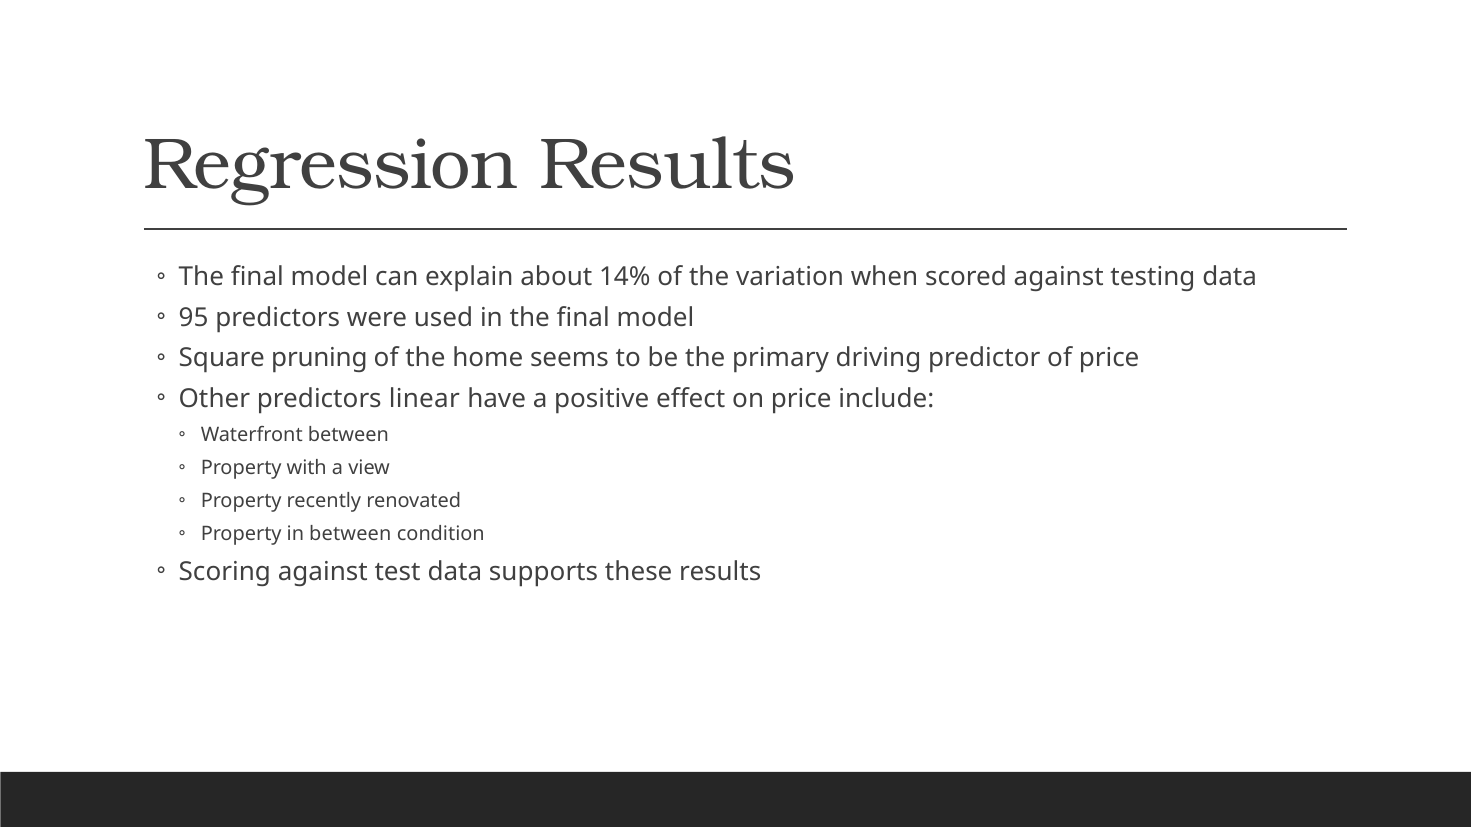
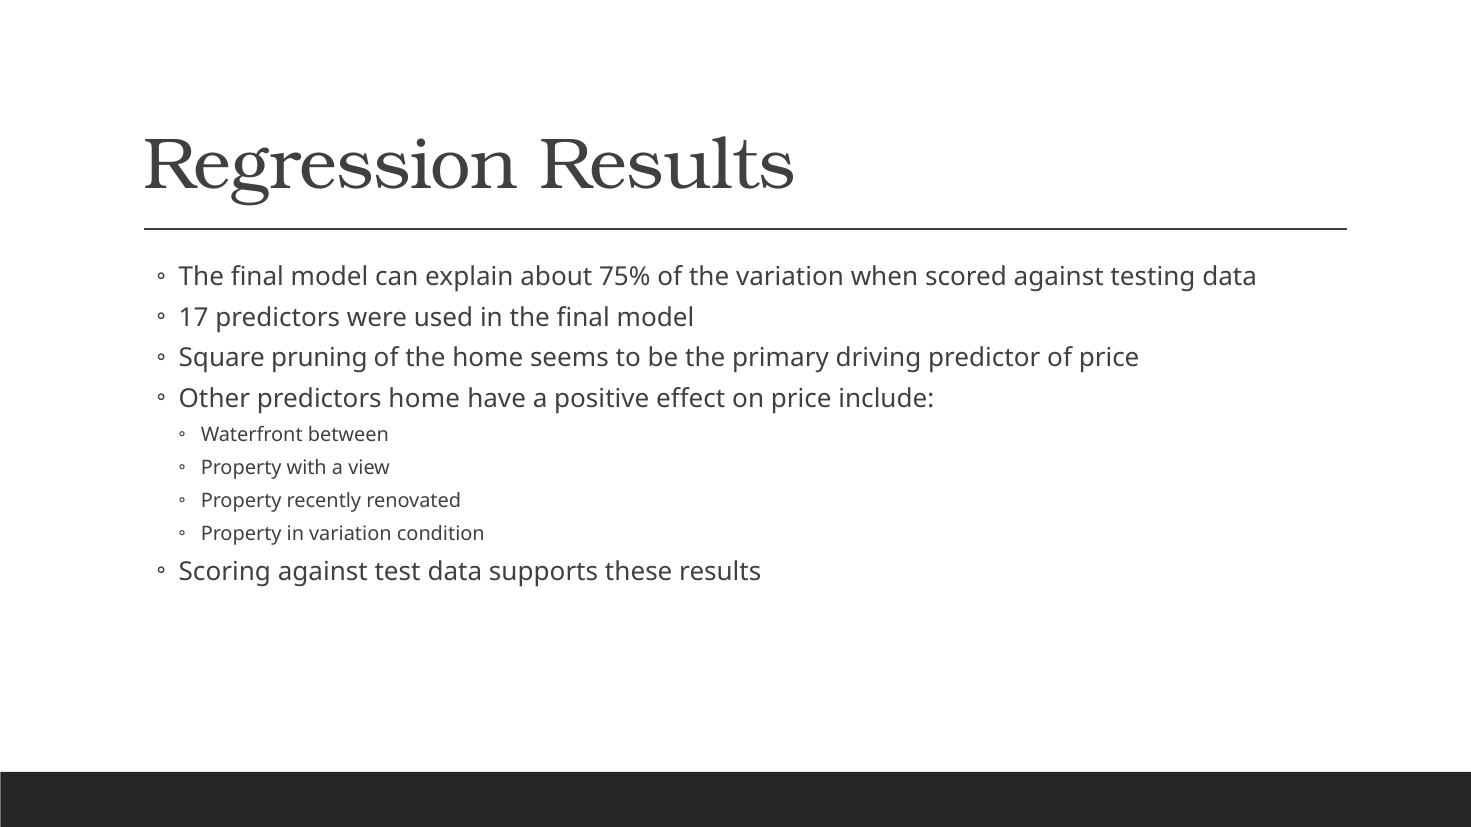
14%: 14% -> 75% (625, 277)
95: 95 -> 17 (194, 318)
predictors linear: linear -> home (424, 399)
in between: between -> variation (350, 535)
